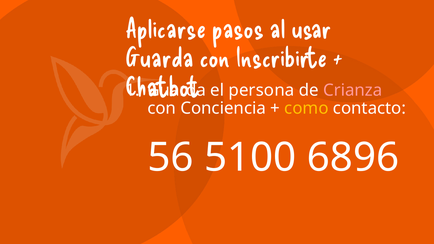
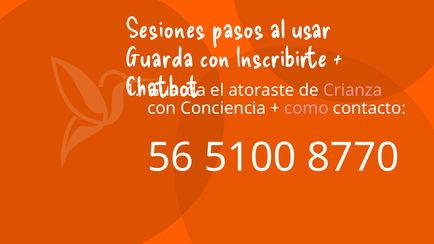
Aplicarse: Aplicarse -> Sesiones (166, 29)
persona: persona -> atoraste (261, 90)
como colour: yellow -> pink (306, 108)
6896: 6896 -> 8770 (353, 157)
